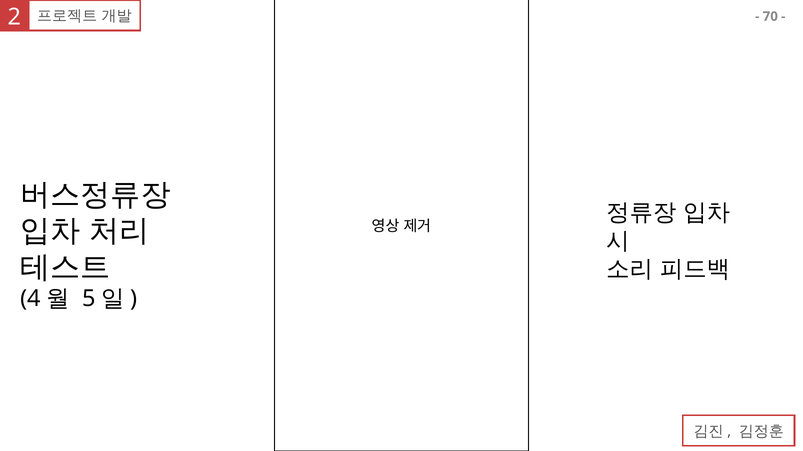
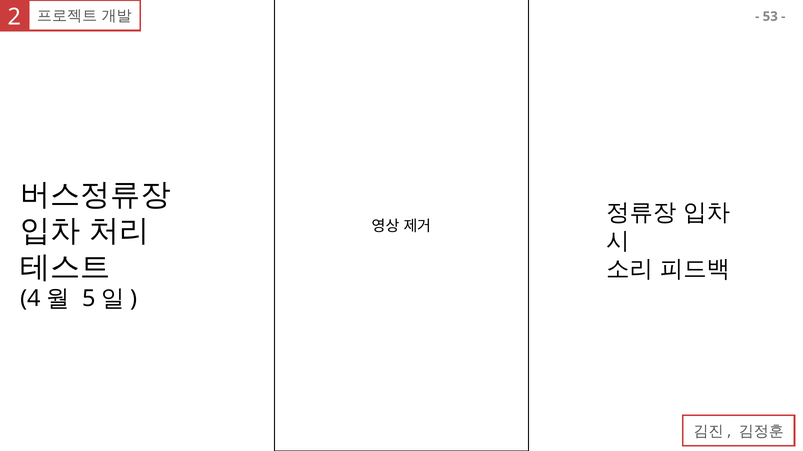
70: 70 -> 53 (770, 16)
